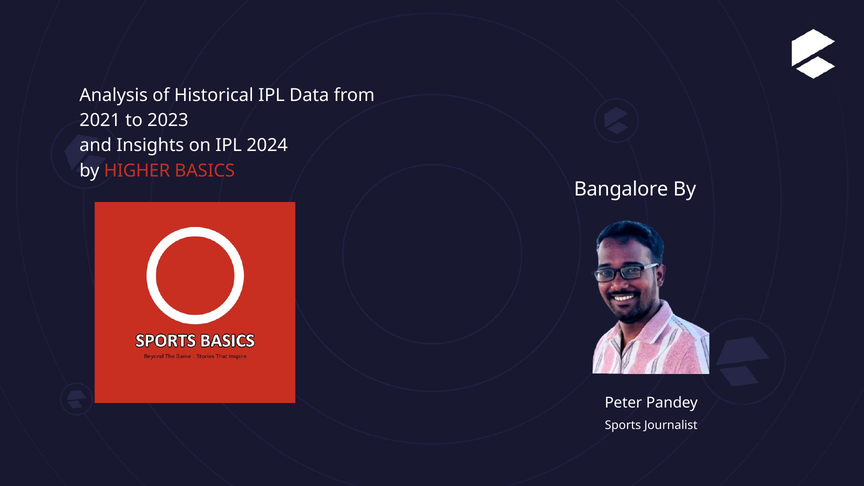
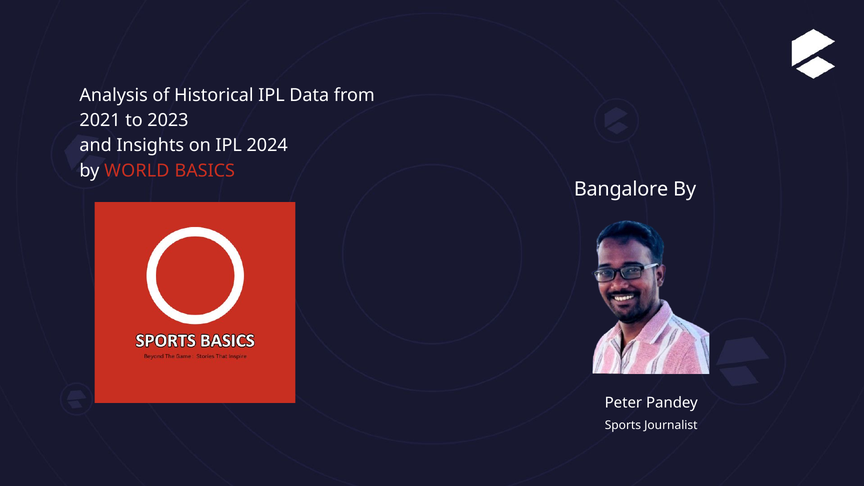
HIGHER: HIGHER -> WORLD (137, 171)
